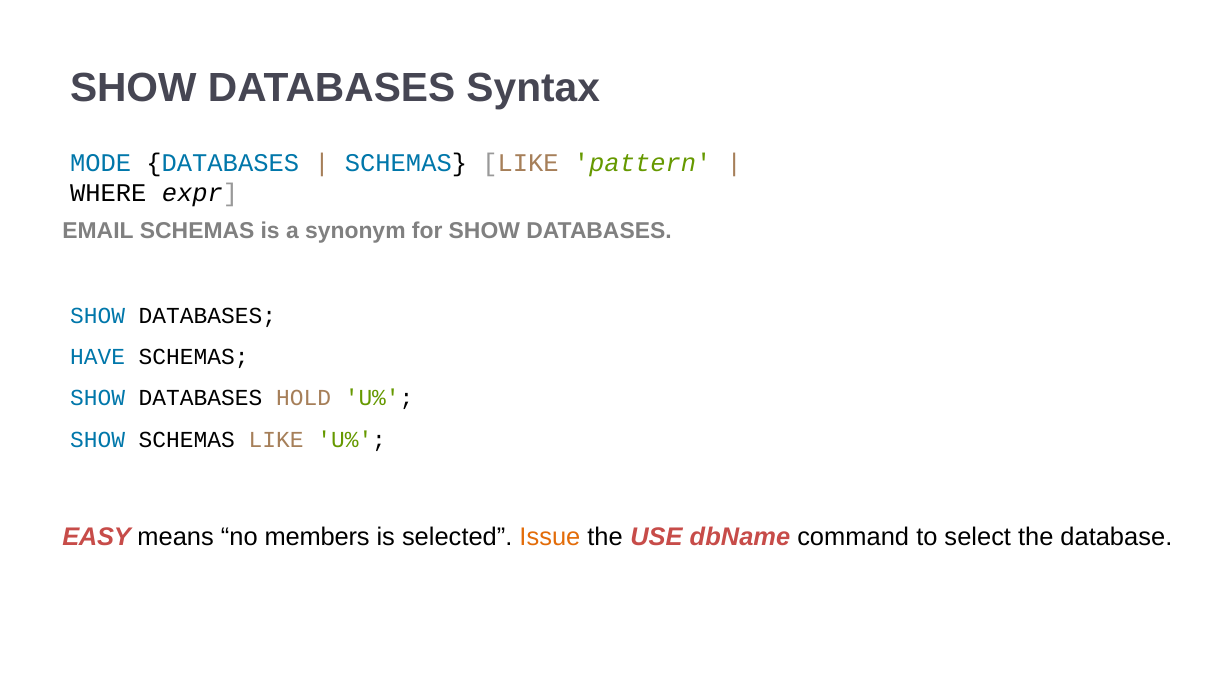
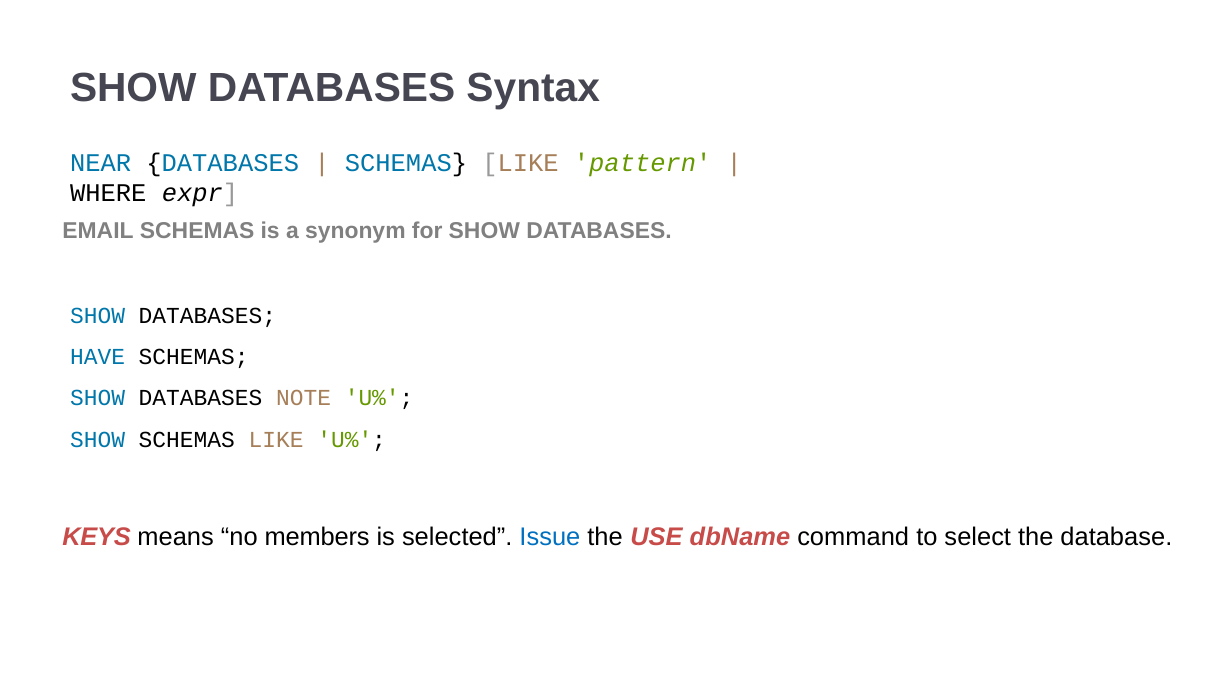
MODE: MODE -> NEAR (101, 163)
HOLD: HOLD -> NOTE (304, 398)
EASY: EASY -> KEYS (97, 537)
Issue colour: orange -> blue (550, 537)
